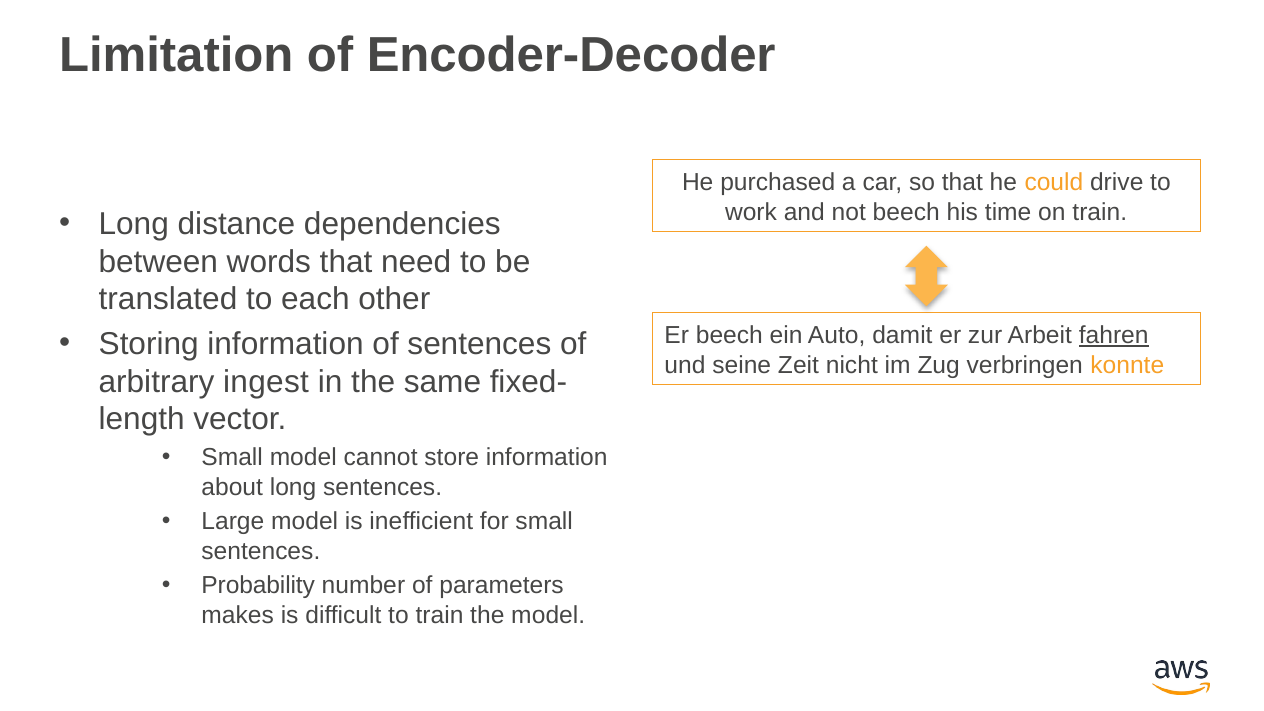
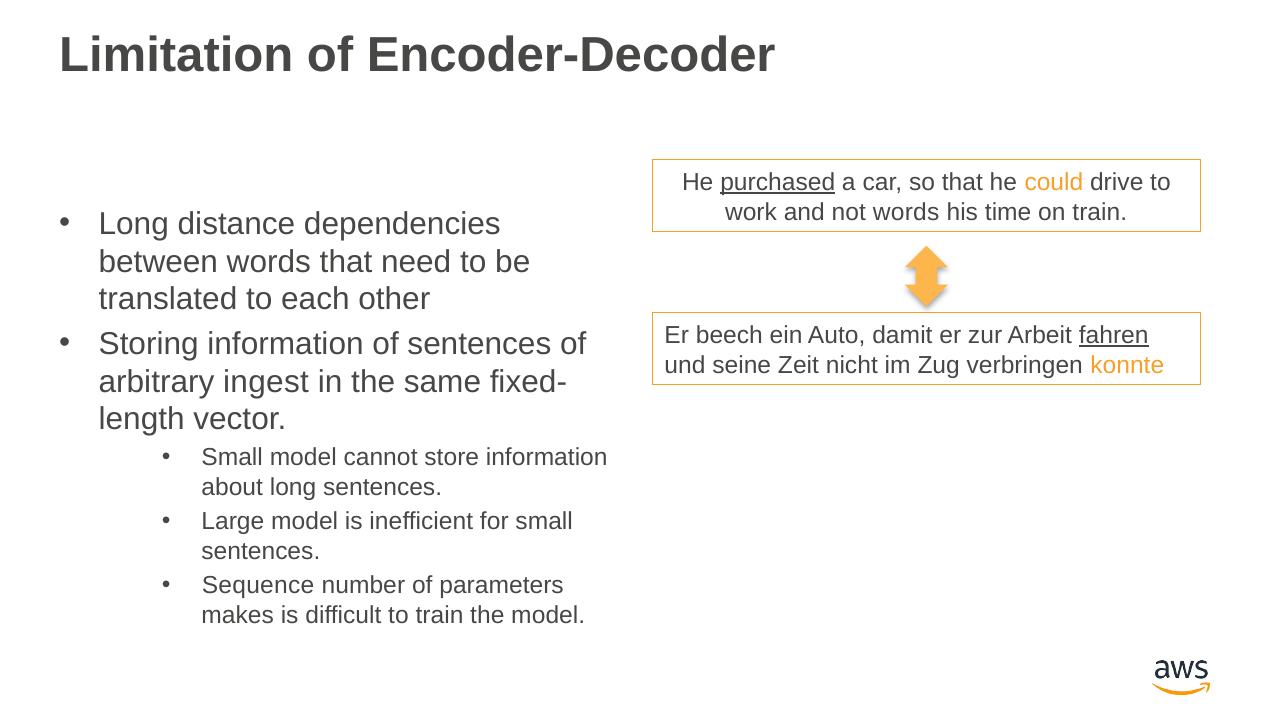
purchased underline: none -> present (778, 183)
not beech: beech -> words (906, 212)
Probability: Probability -> Sequence (258, 586)
